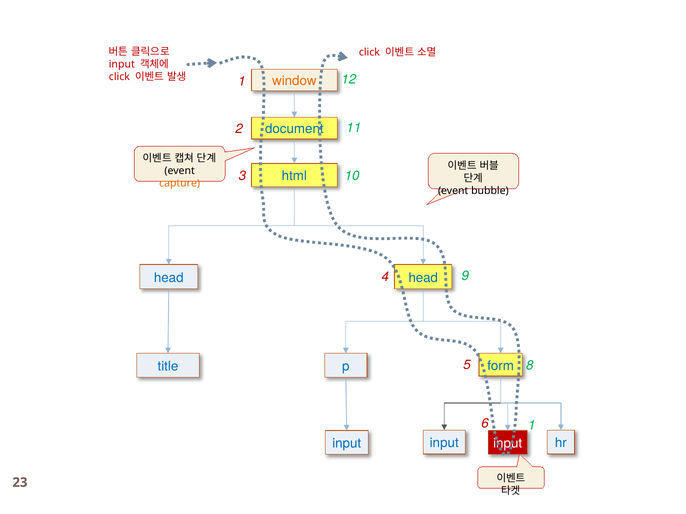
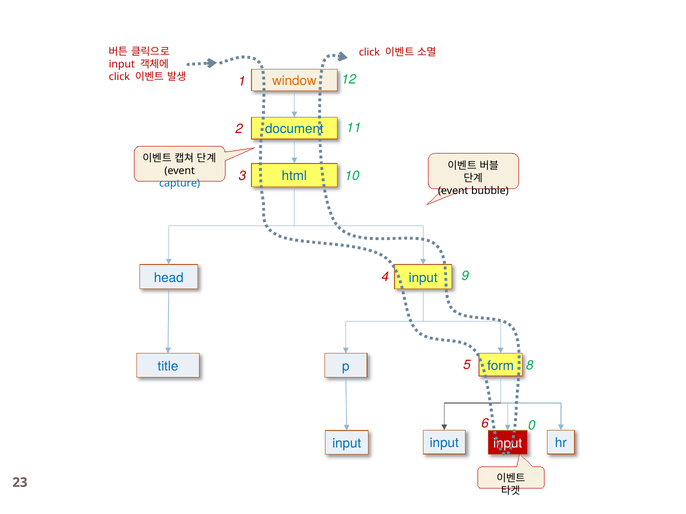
capture colour: orange -> blue (180, 184)
head head: head -> input (423, 278)
6 1: 1 -> 0 (532, 426)
